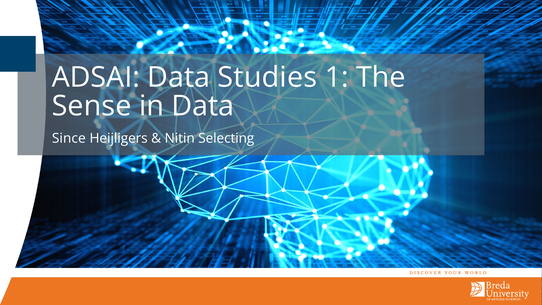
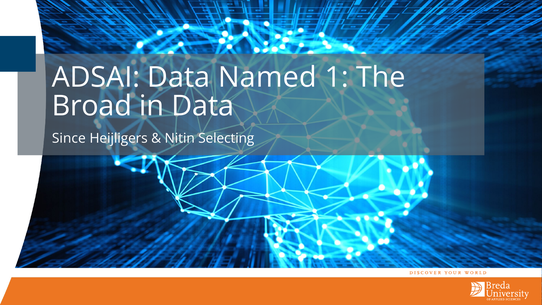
Studies: Studies -> Named (267, 77)
Sense: Sense -> Broad (92, 106)
